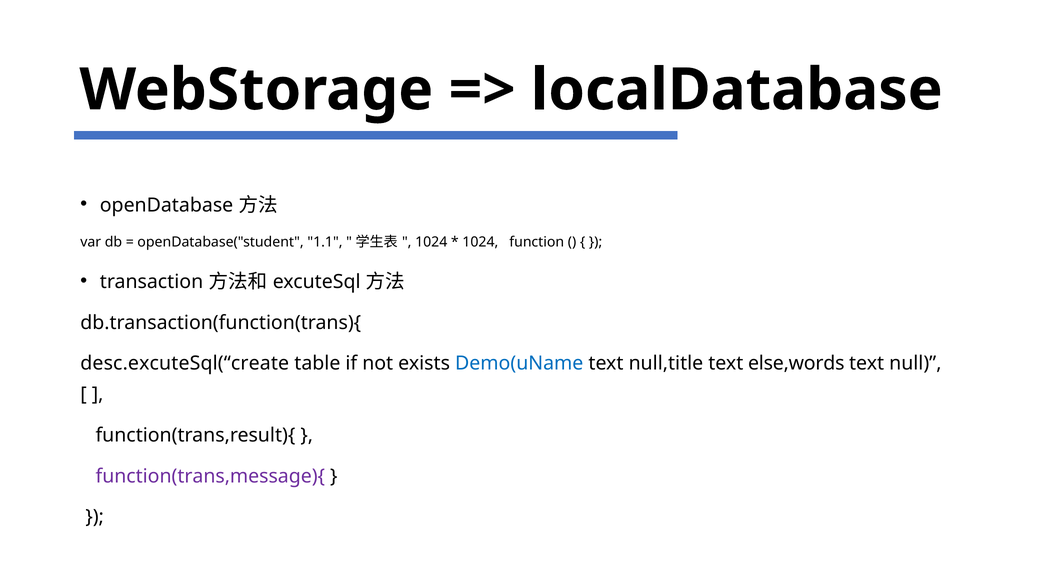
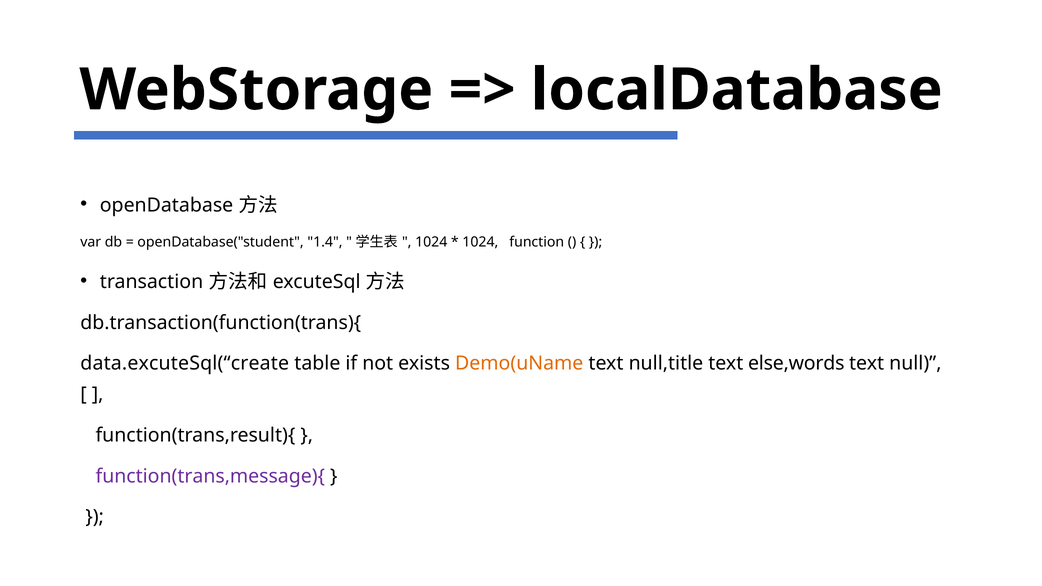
1.1: 1.1 -> 1.4 (325, 242)
desc.excuteSql(“create: desc.excuteSql(“create -> data.excuteSql(“create (185, 363)
Demo(uName colour: blue -> orange (519, 363)
